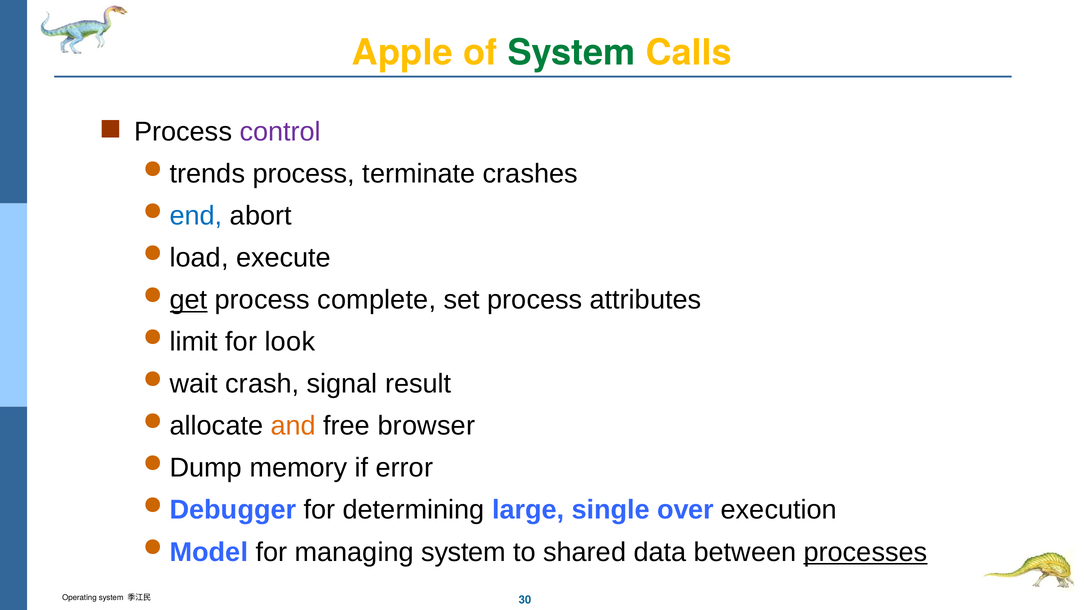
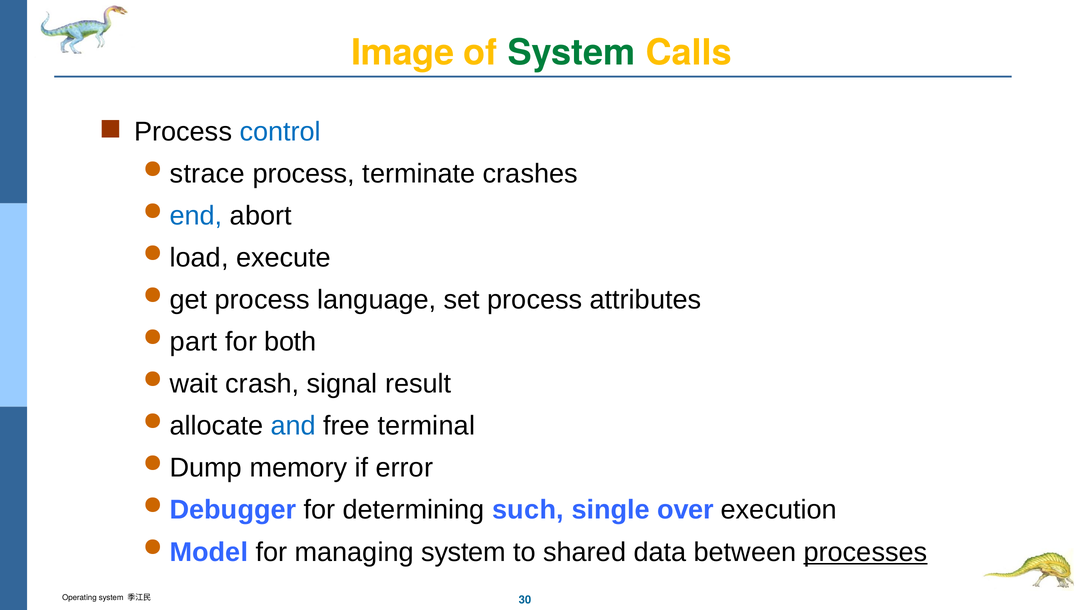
Apple: Apple -> Image (403, 53)
control colour: purple -> blue (280, 132)
trends: trends -> strace (207, 174)
get underline: present -> none (189, 300)
complete: complete -> language (377, 300)
limit: limit -> part (194, 342)
look: look -> both (290, 342)
and colour: orange -> blue (293, 426)
browser: browser -> terminal (426, 426)
large: large -> such (528, 510)
